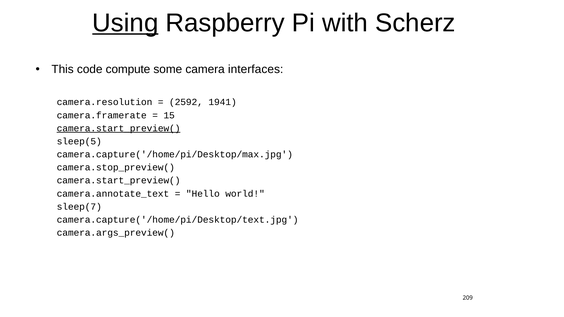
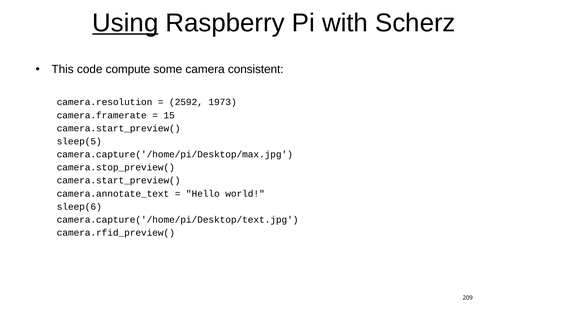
interfaces: interfaces -> consistent (256, 69)
1941: 1941 -> 1973 (223, 102)
camera.start_preview( underline: present -> none (119, 128)
sleep(7: sleep(7 -> sleep(6 (79, 207)
camera.args_preview(: camera.args_preview( -> camera.rfid_preview( (116, 233)
